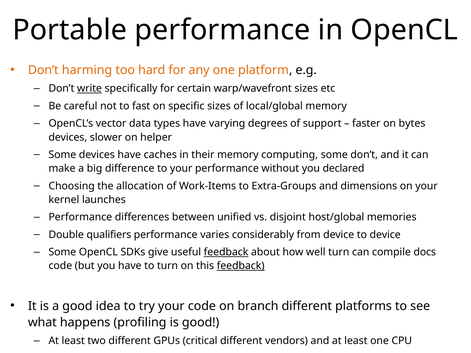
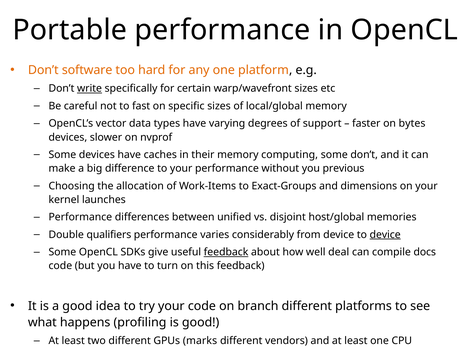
harming: harming -> software (87, 70)
helper: helper -> nvprof (156, 137)
declared: declared -> previous (344, 169)
Extra-Groups: Extra-Groups -> Exact-Groups (284, 186)
device underline: none -> present (385, 235)
well turn: turn -> deal (339, 252)
feedback underline: present -> none (241, 266)
critical: critical -> marks (200, 341)
